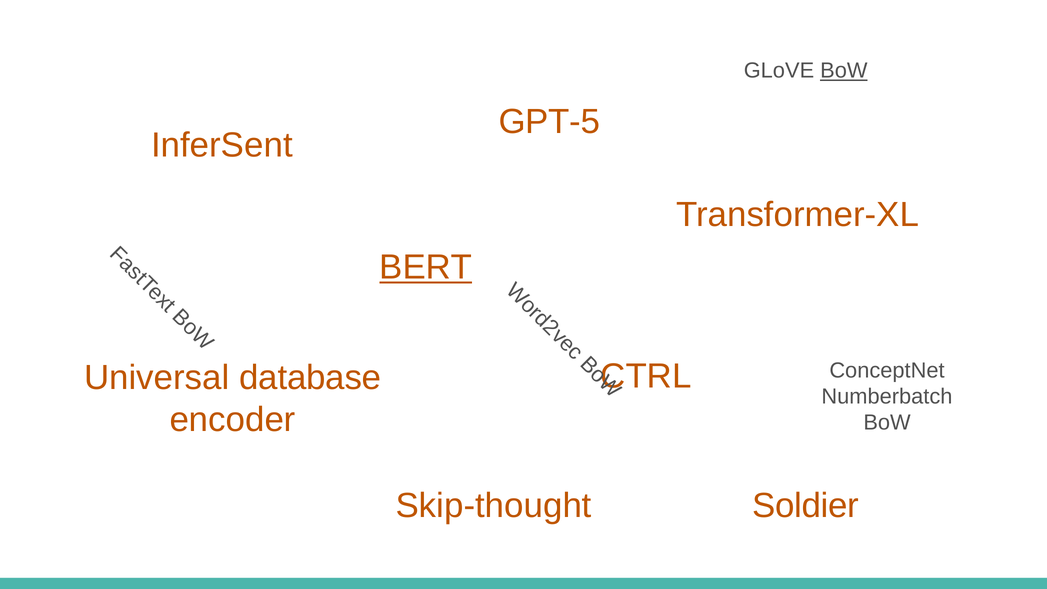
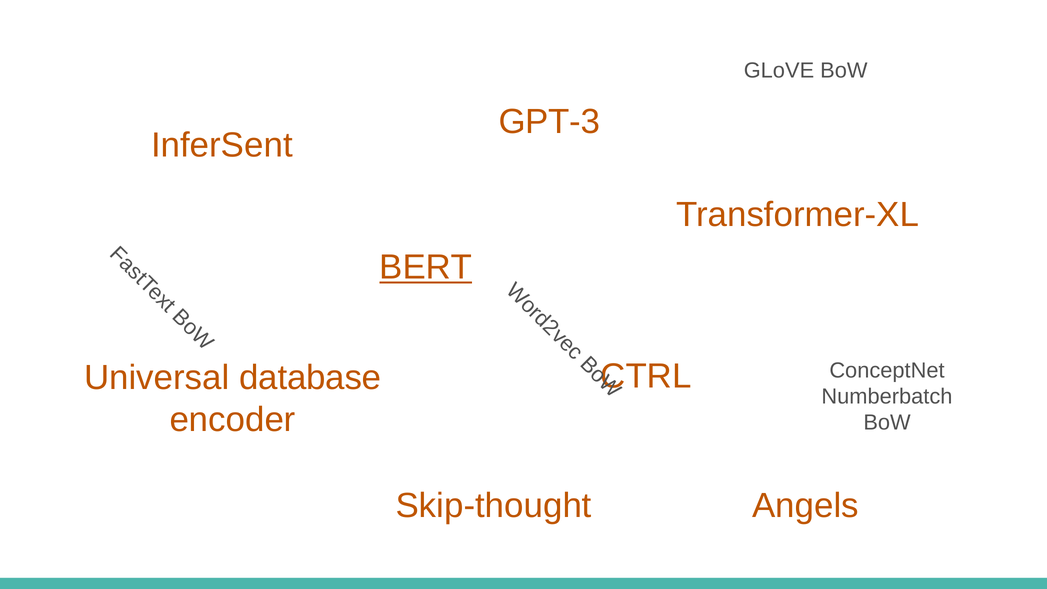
BoW underline: present -> none (844, 71)
GPT-5: GPT-5 -> GPT-3 (549, 122)
Soldier: Soldier -> Angels (805, 506)
